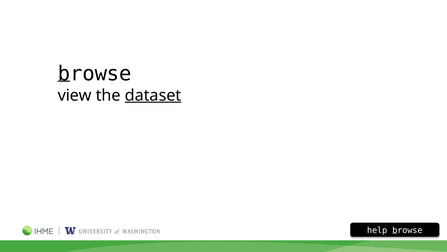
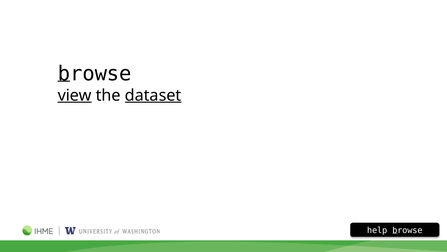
view underline: none -> present (75, 95)
